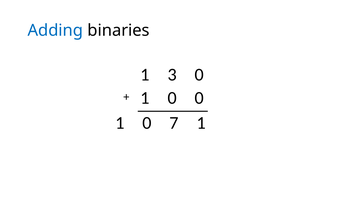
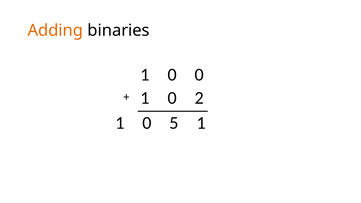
Adding colour: blue -> orange (55, 30)
3: 3 -> 0 (172, 75)
0 0: 0 -> 2 (199, 98)
7: 7 -> 5 (174, 123)
